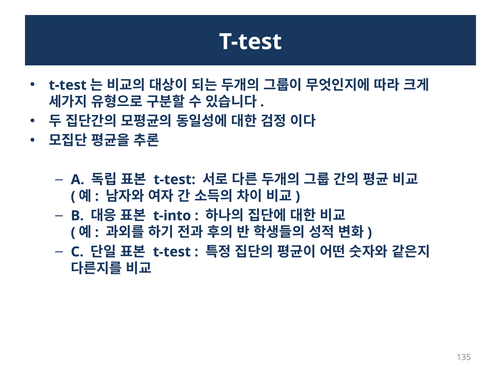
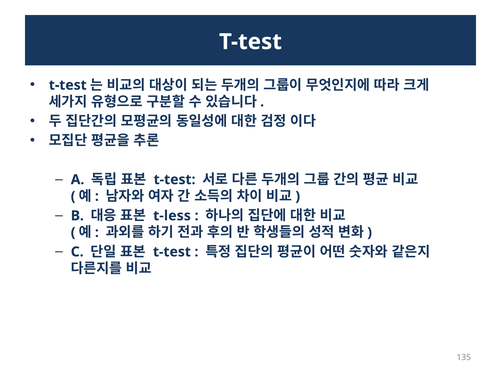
t-into: t-into -> t-less (172, 216)
